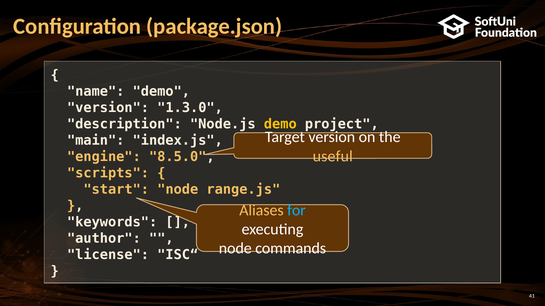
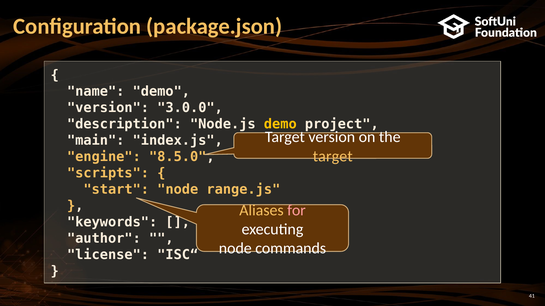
1.3.0: 1.3.0 -> 3.0.0 (190, 108)
useful: useful -> target (333, 156)
for colour: light blue -> pink (296, 211)
